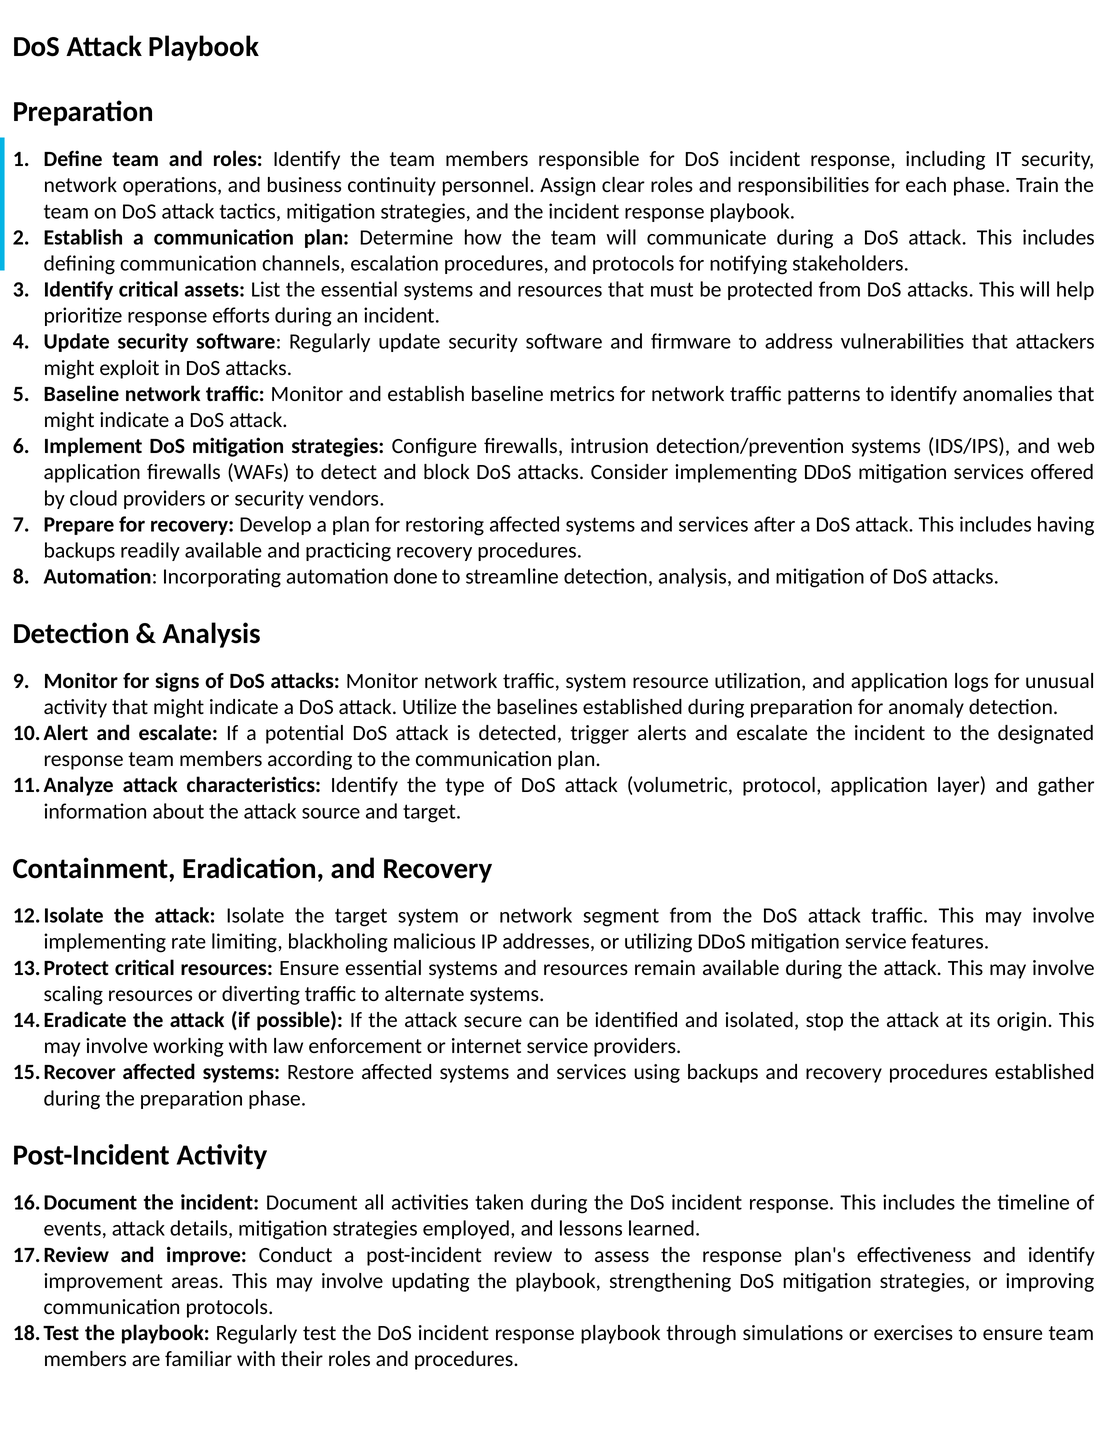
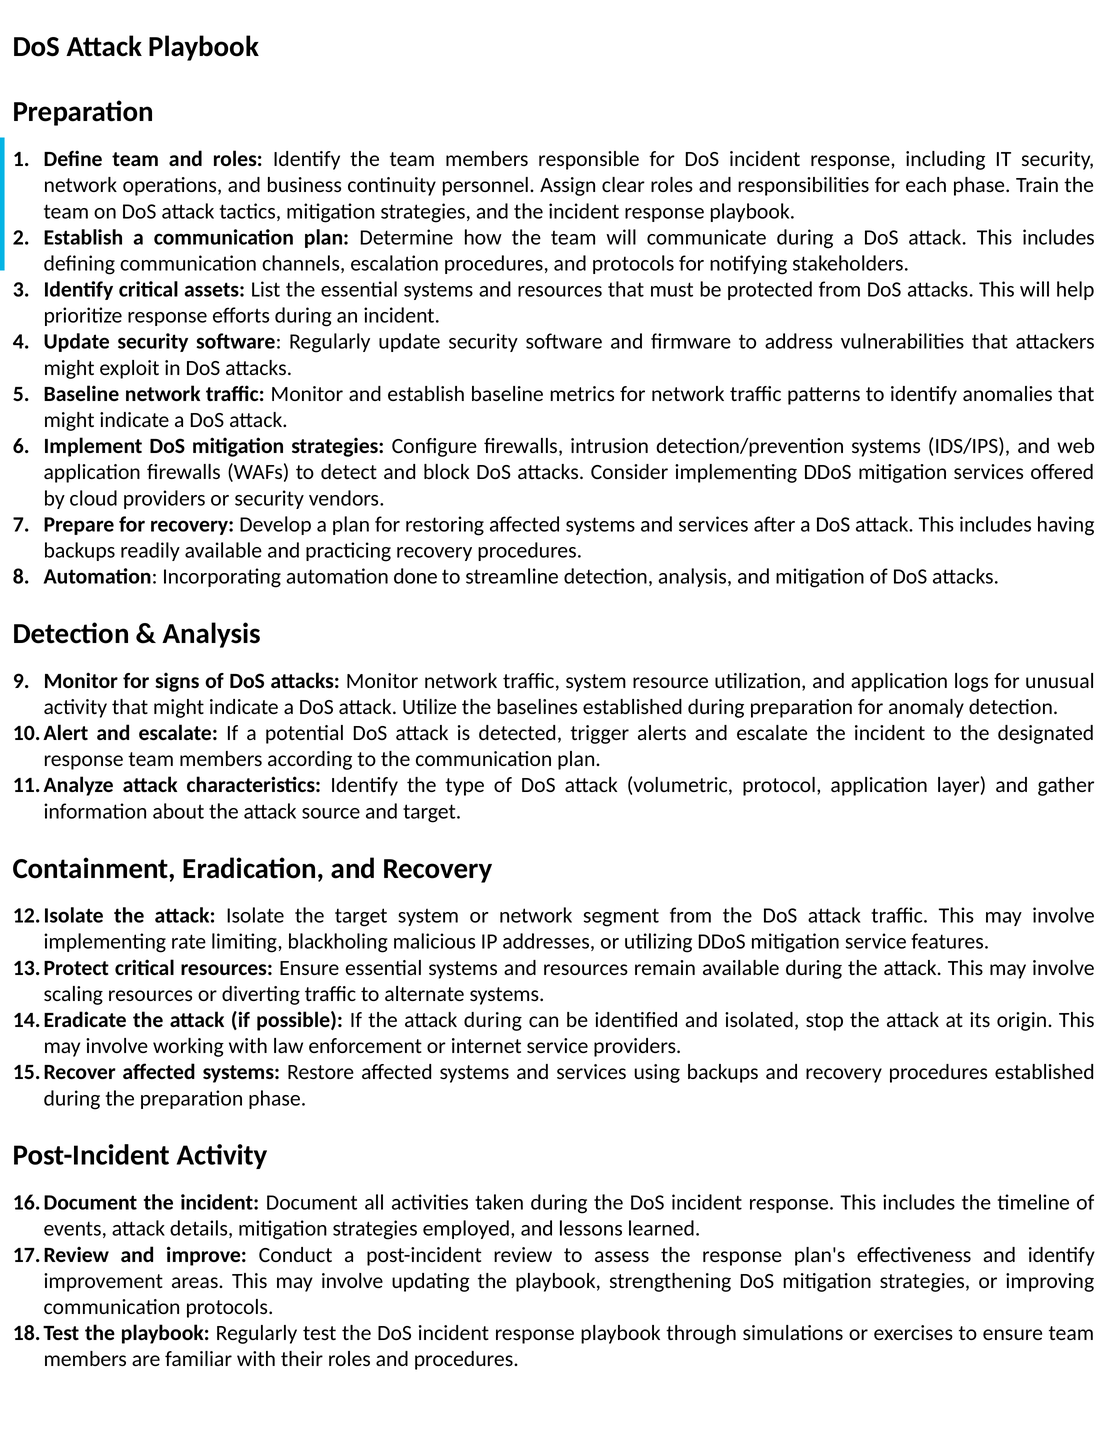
attack secure: secure -> during (493, 1020)
